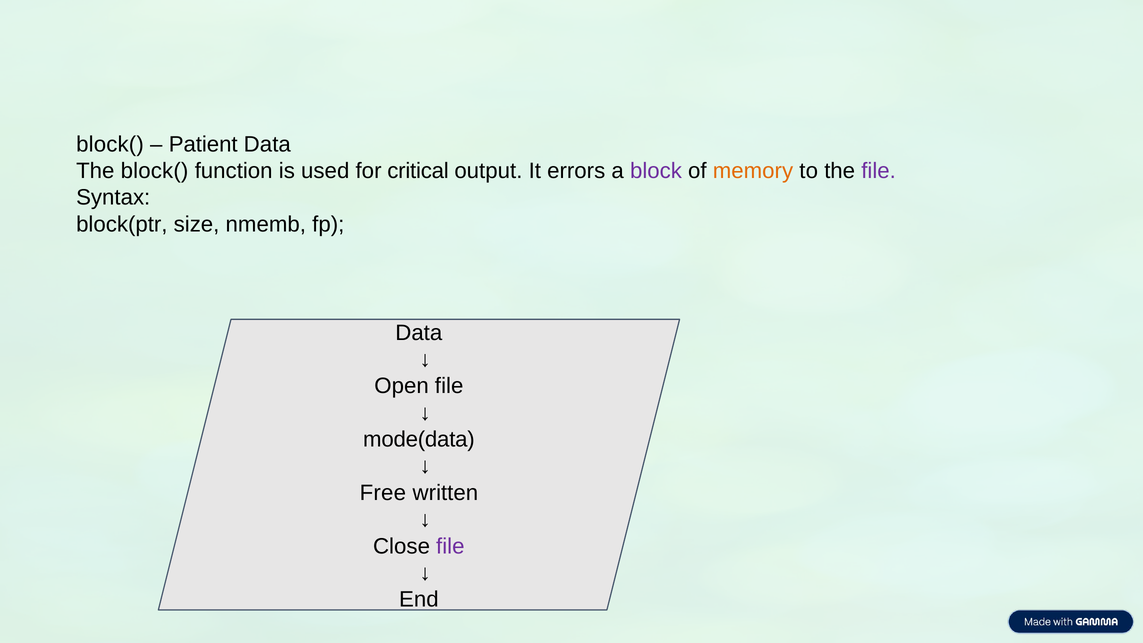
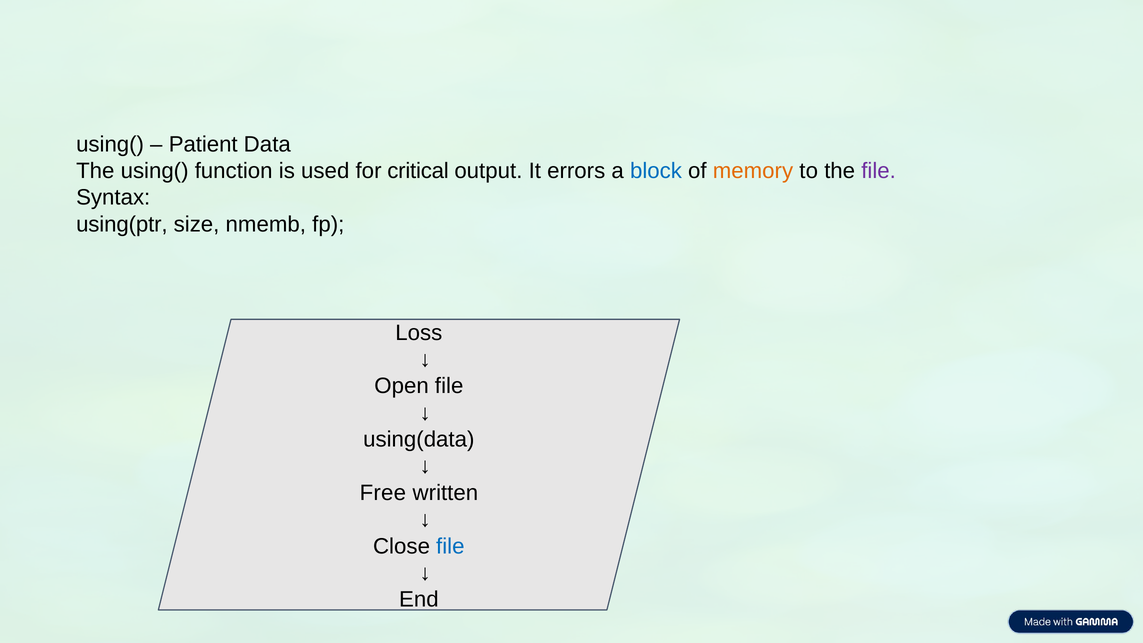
block(: block( -> using( (110, 144)
The block(: block( -> using( (155, 171)
block colour: purple -> blue (656, 171)
block(ptr: block(ptr -> using(ptr (122, 224)
Data: Data -> Loss (419, 333)
mode(data: mode(data -> using(data (419, 439)
file colour: purple -> blue (450, 546)
